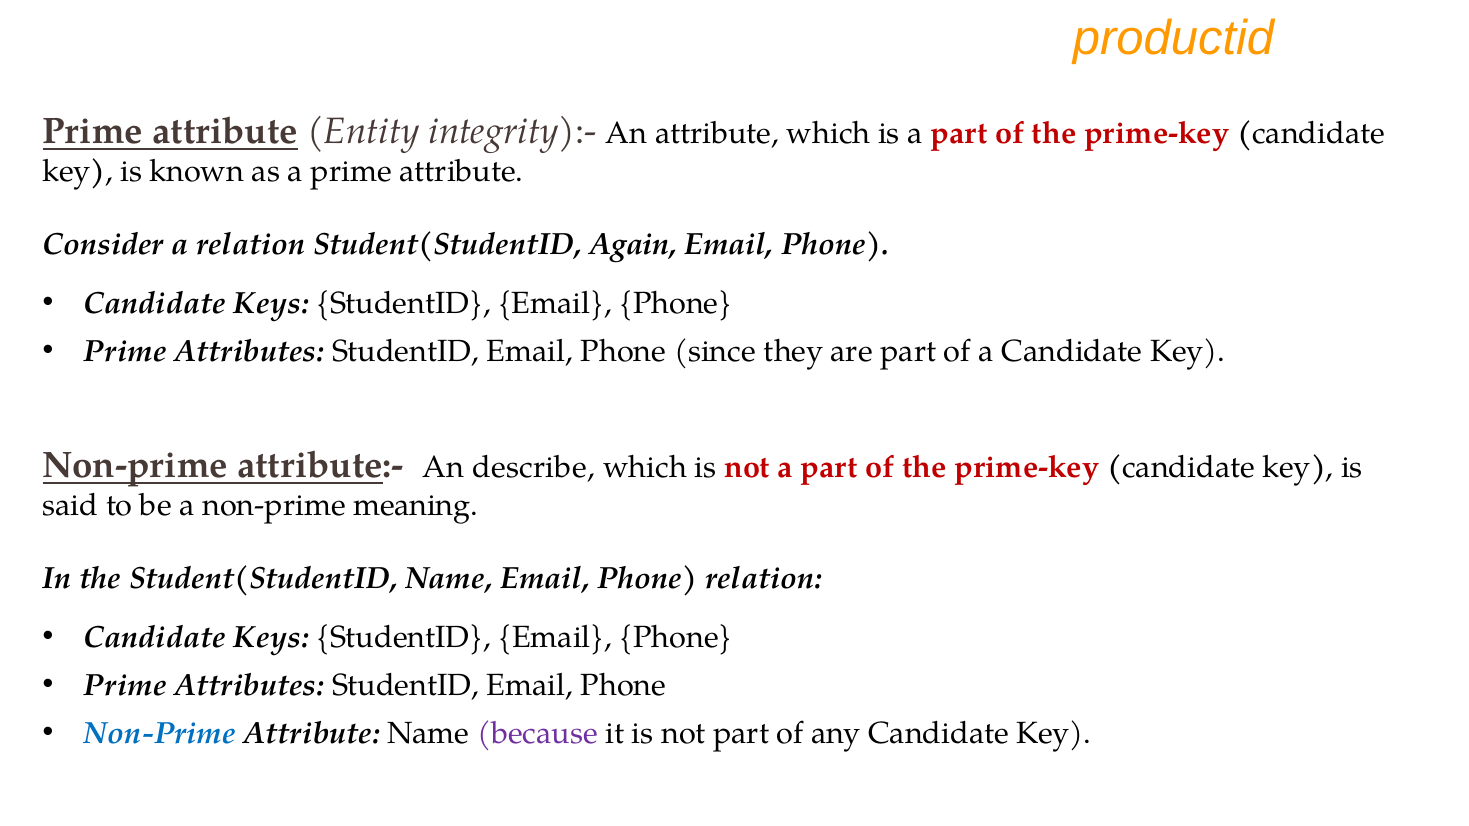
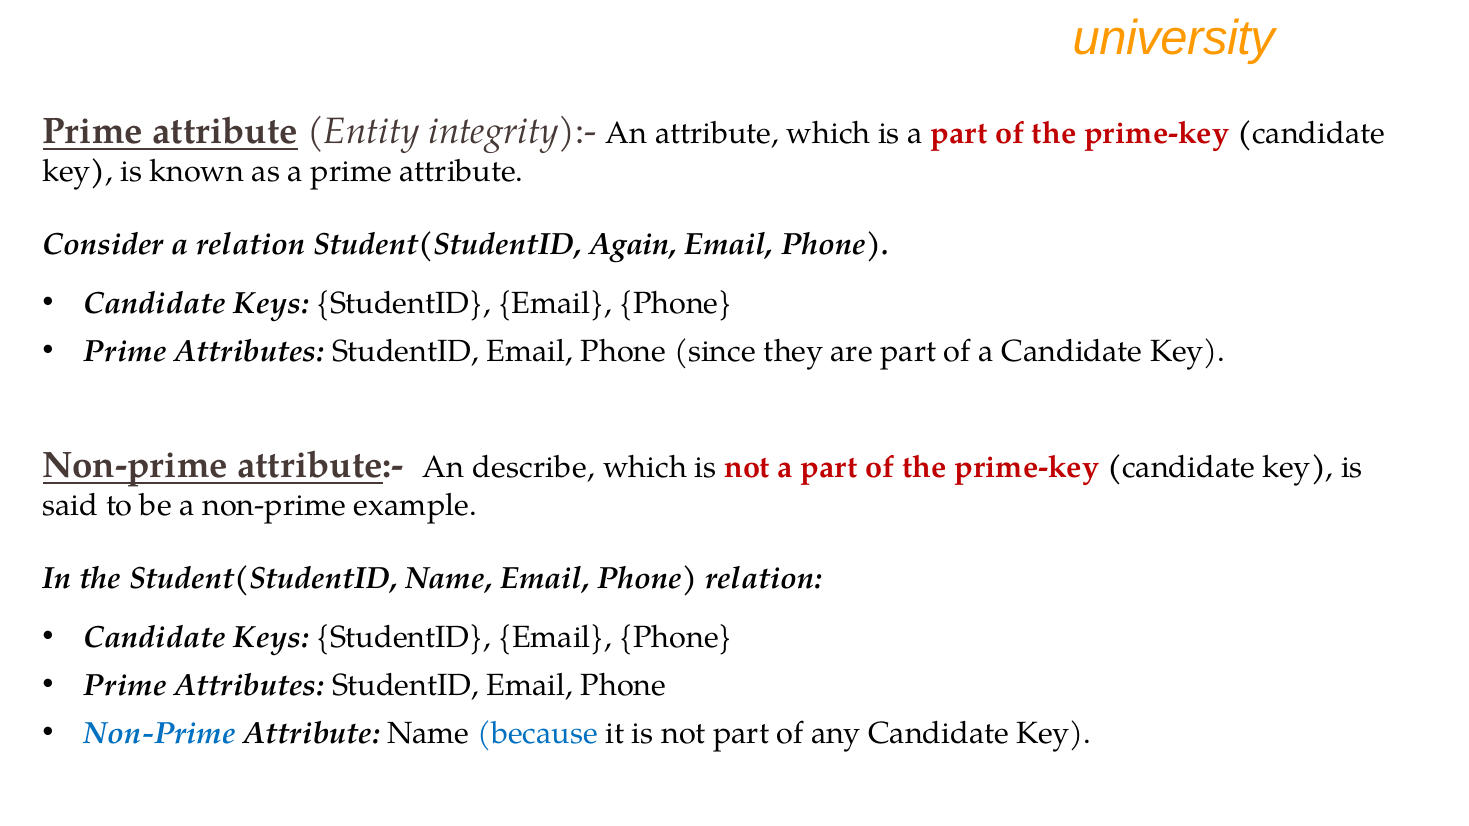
productid: productid -> university (1174, 38)
meaning: meaning -> example (416, 506)
because colour: purple -> blue (538, 733)
